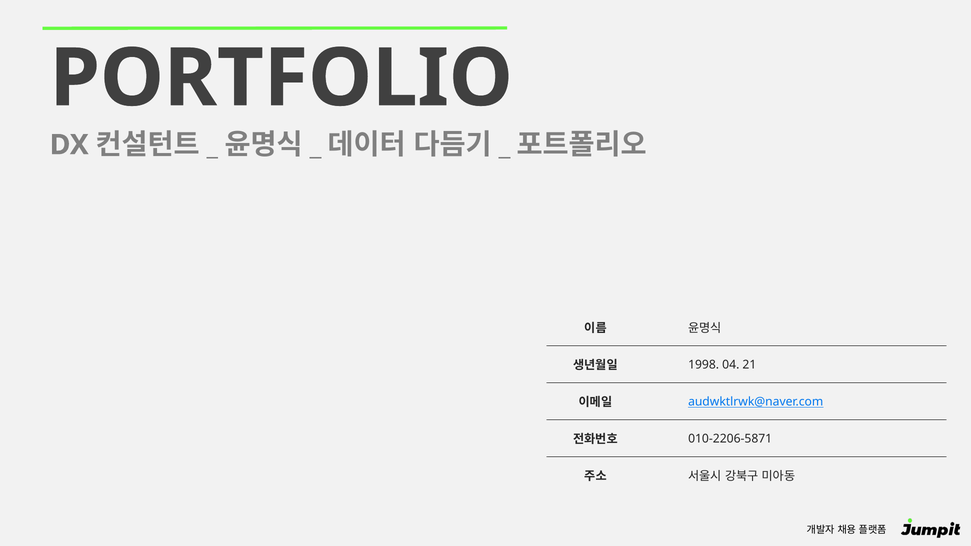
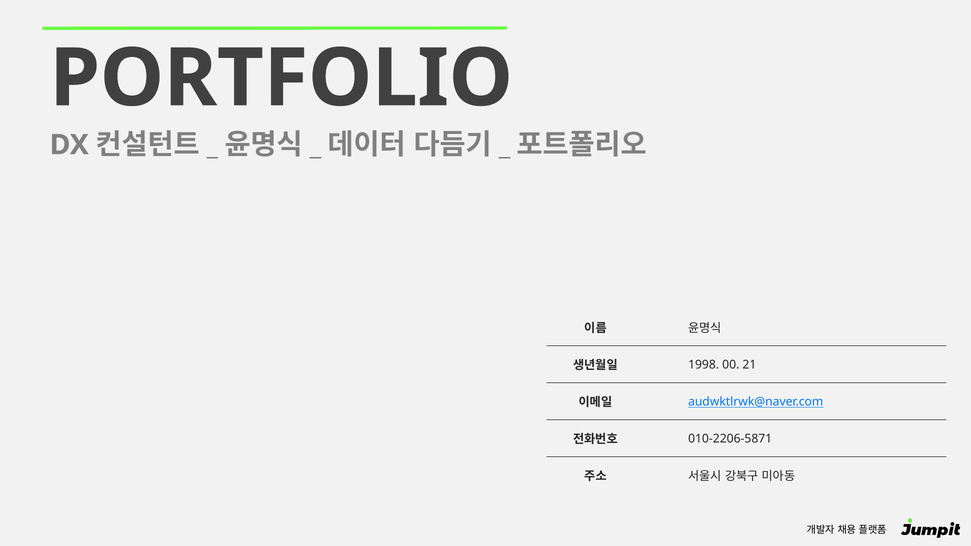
04: 04 -> 00 (731, 365)
